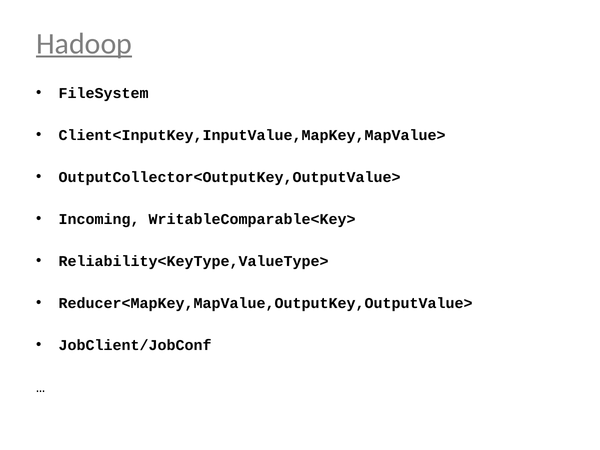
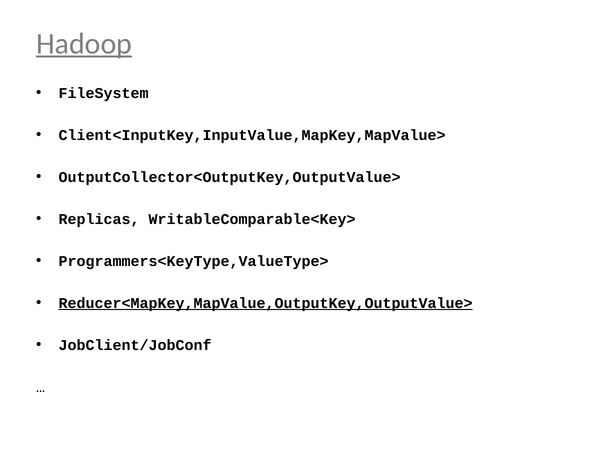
Incoming: Incoming -> Replicas (99, 219)
Reliability<KeyType,ValueType>: Reliability<KeyType,ValueType> -> Programmers<KeyType,ValueType> (194, 261)
Reducer<MapKey,MapValue,OutputKey,OutputValue> underline: none -> present (266, 303)
